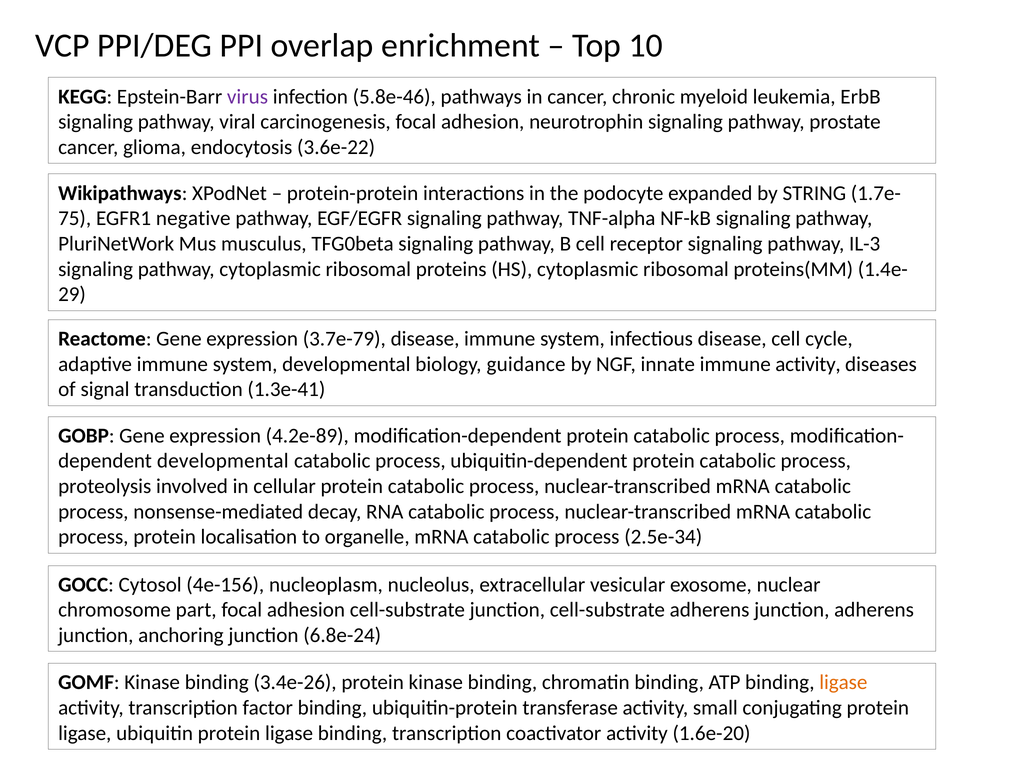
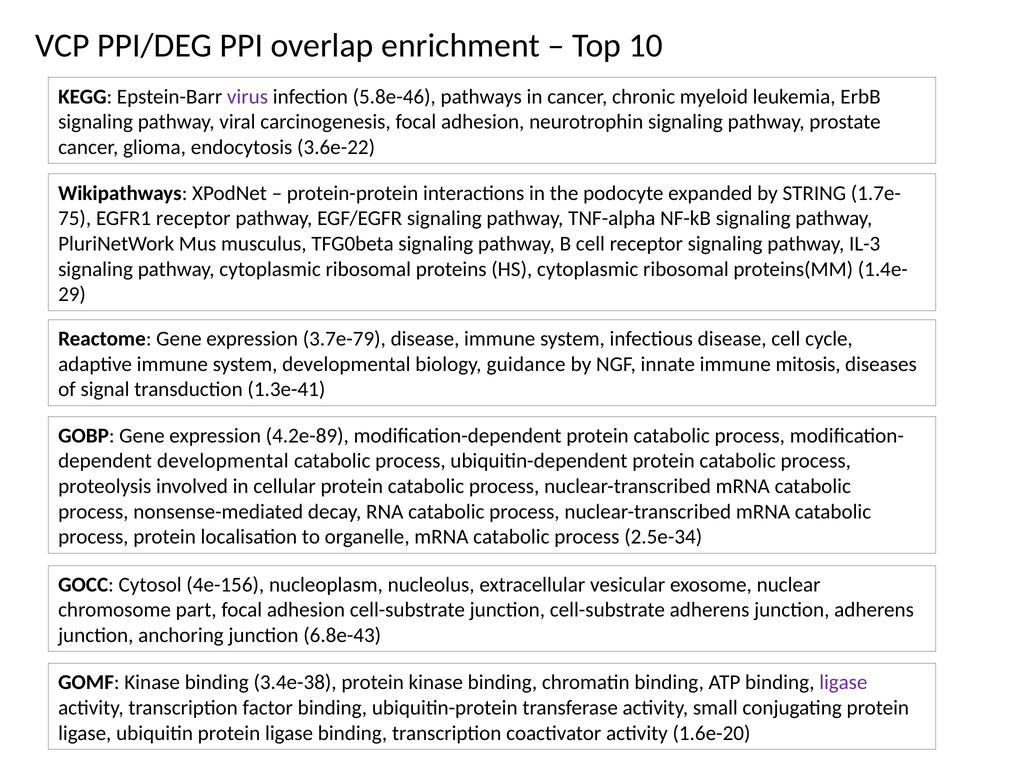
EGFR1 negative: negative -> receptor (193, 219)
immune activity: activity -> mitosis (808, 364)
6.8e-24: 6.8e-24 -> 6.8e-43 (342, 636)
3.4e-26: 3.4e-26 -> 3.4e-38 (295, 683)
ligase colour: orange -> purple (843, 683)
